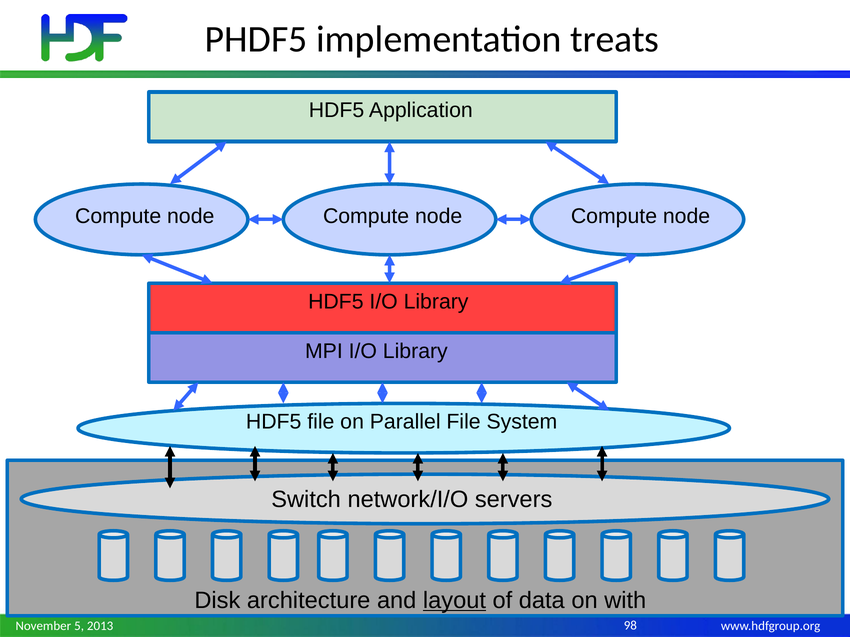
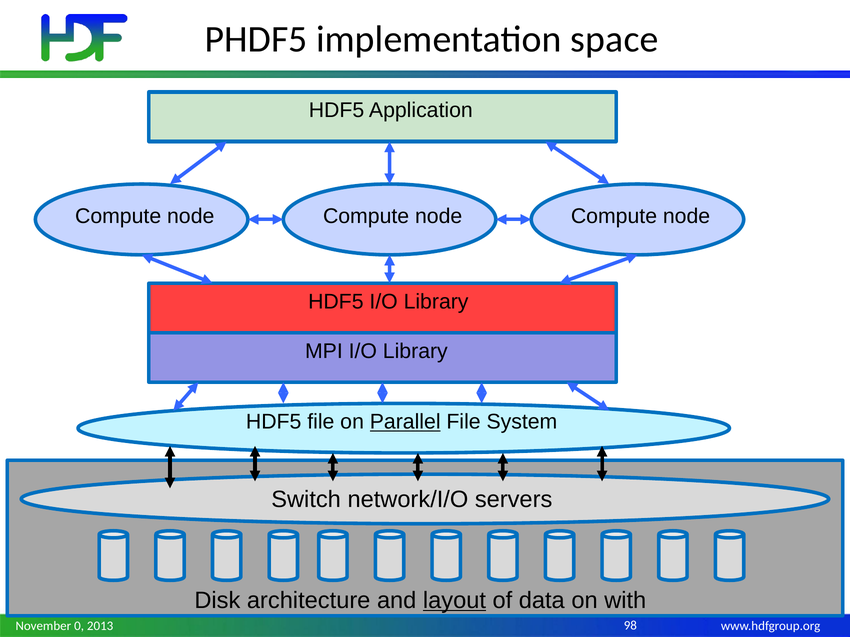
treats: treats -> space (614, 39)
Parallel underline: none -> present (405, 422)
5: 5 -> 0 (79, 626)
